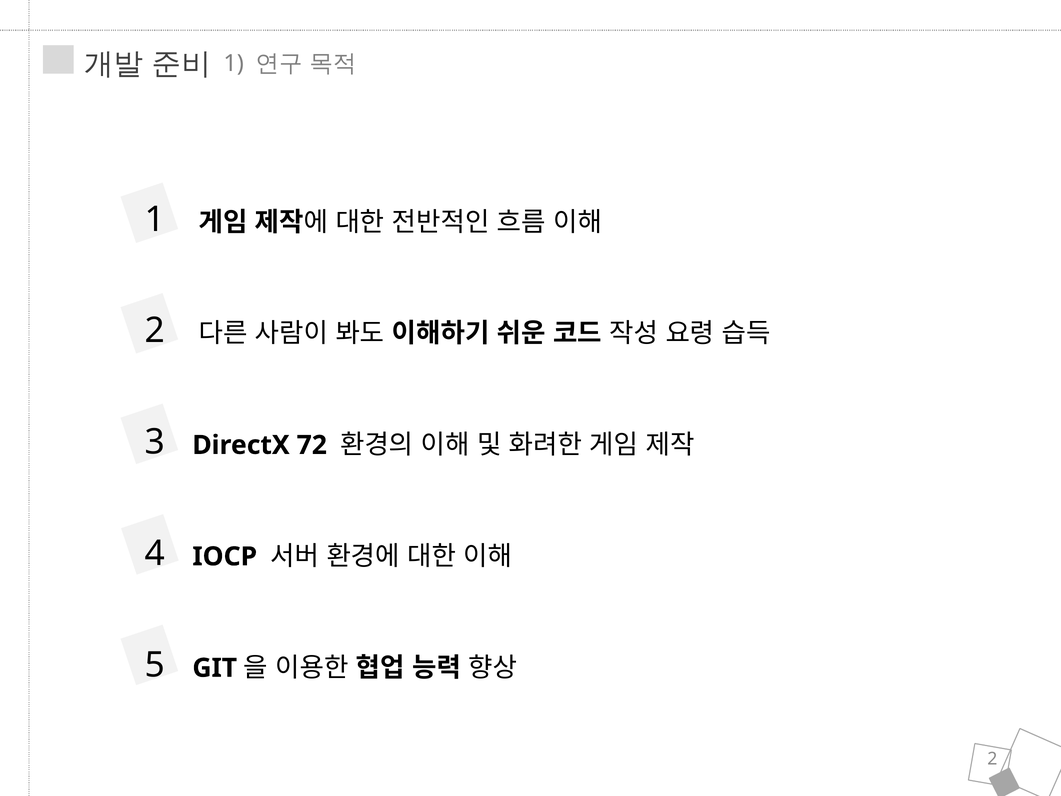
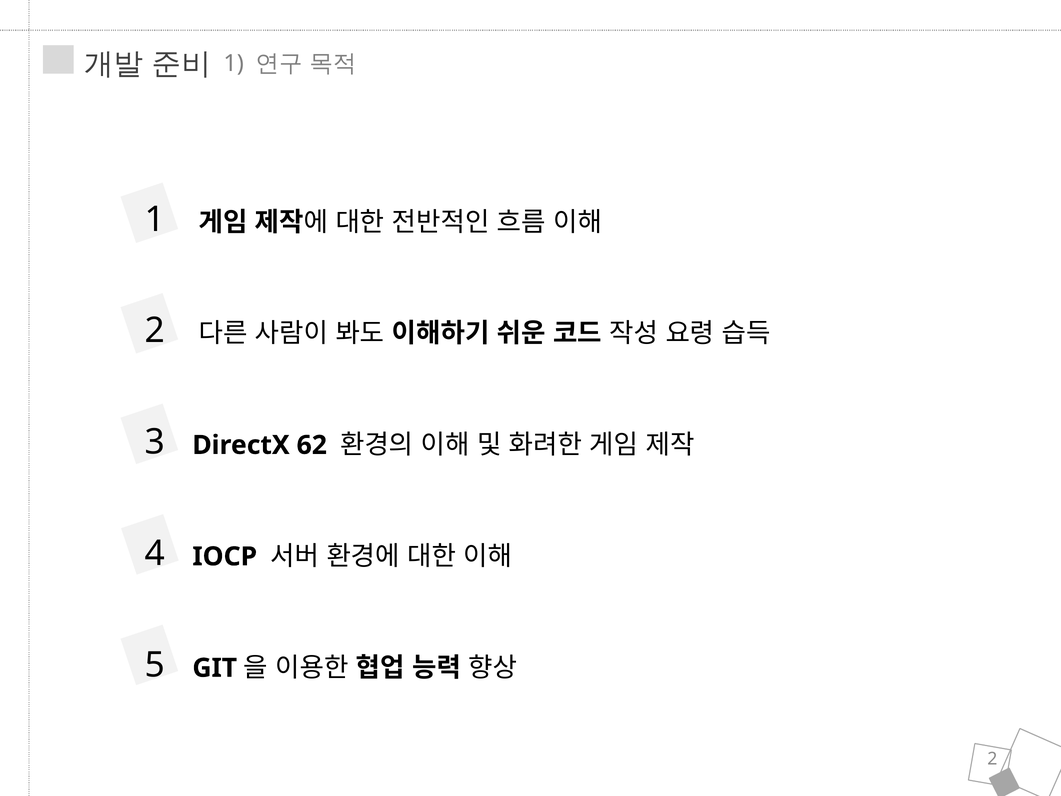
72: 72 -> 62 (312, 445)
